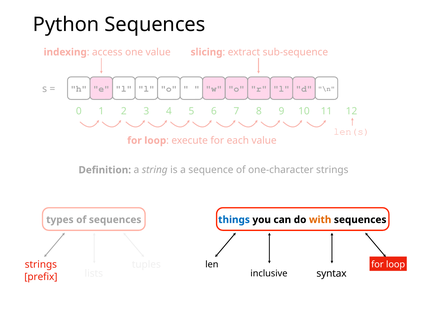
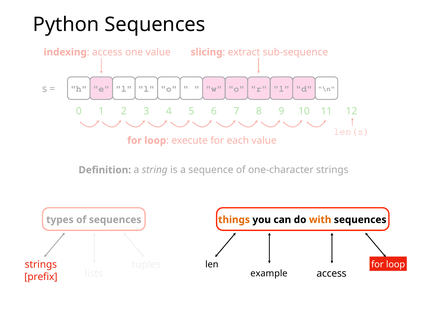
things colour: blue -> orange (234, 219)
syntax: syntax -> access (332, 273)
inclusive: inclusive -> example (269, 273)
